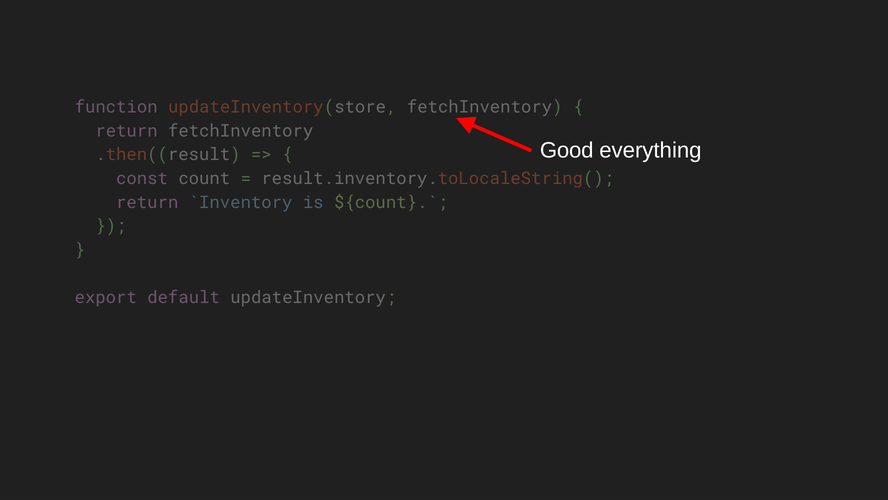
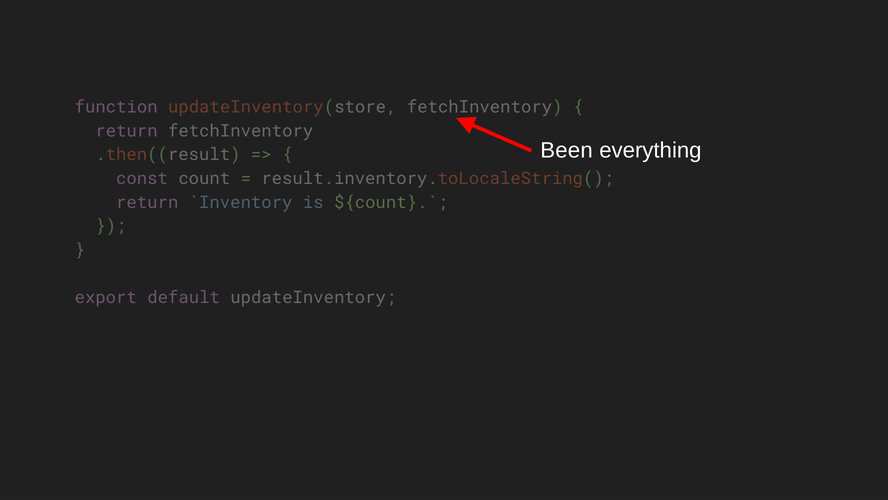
Good: Good -> Been (567, 150)
